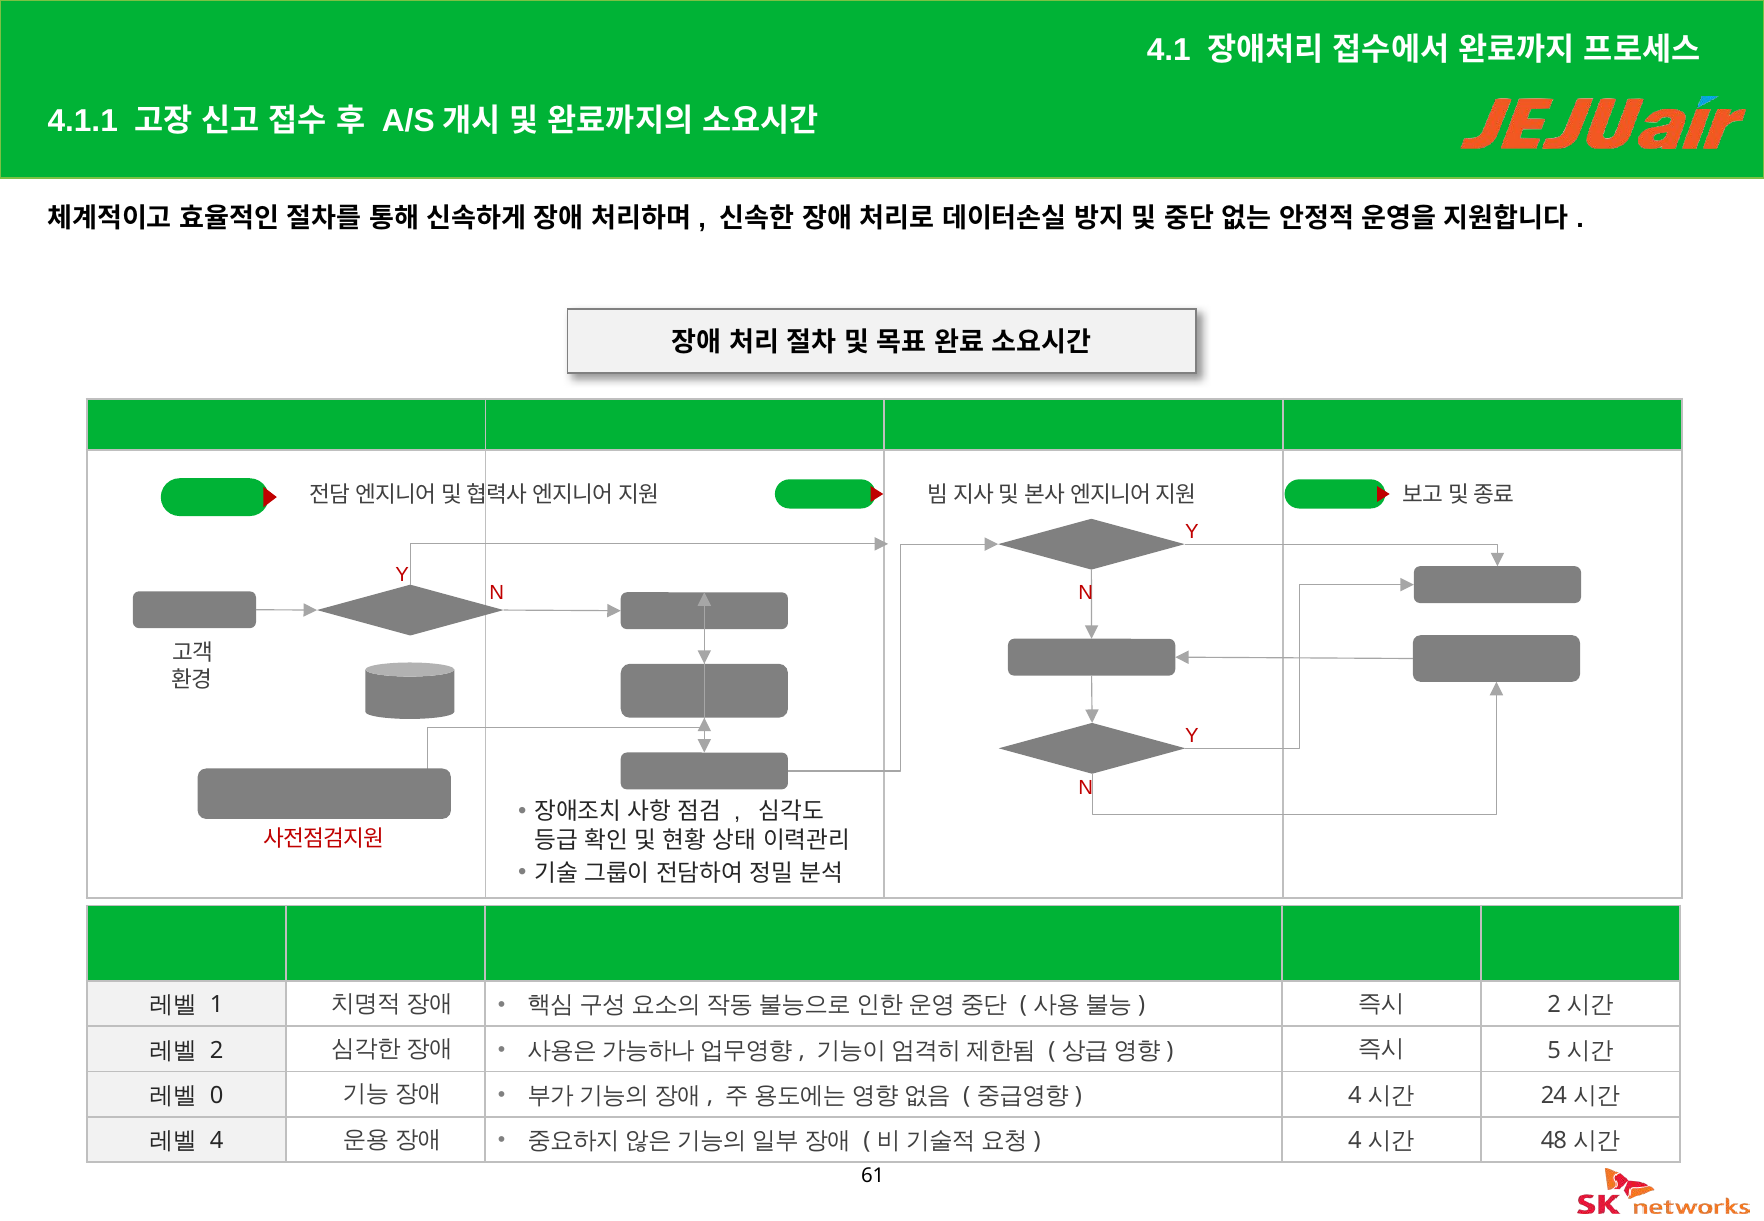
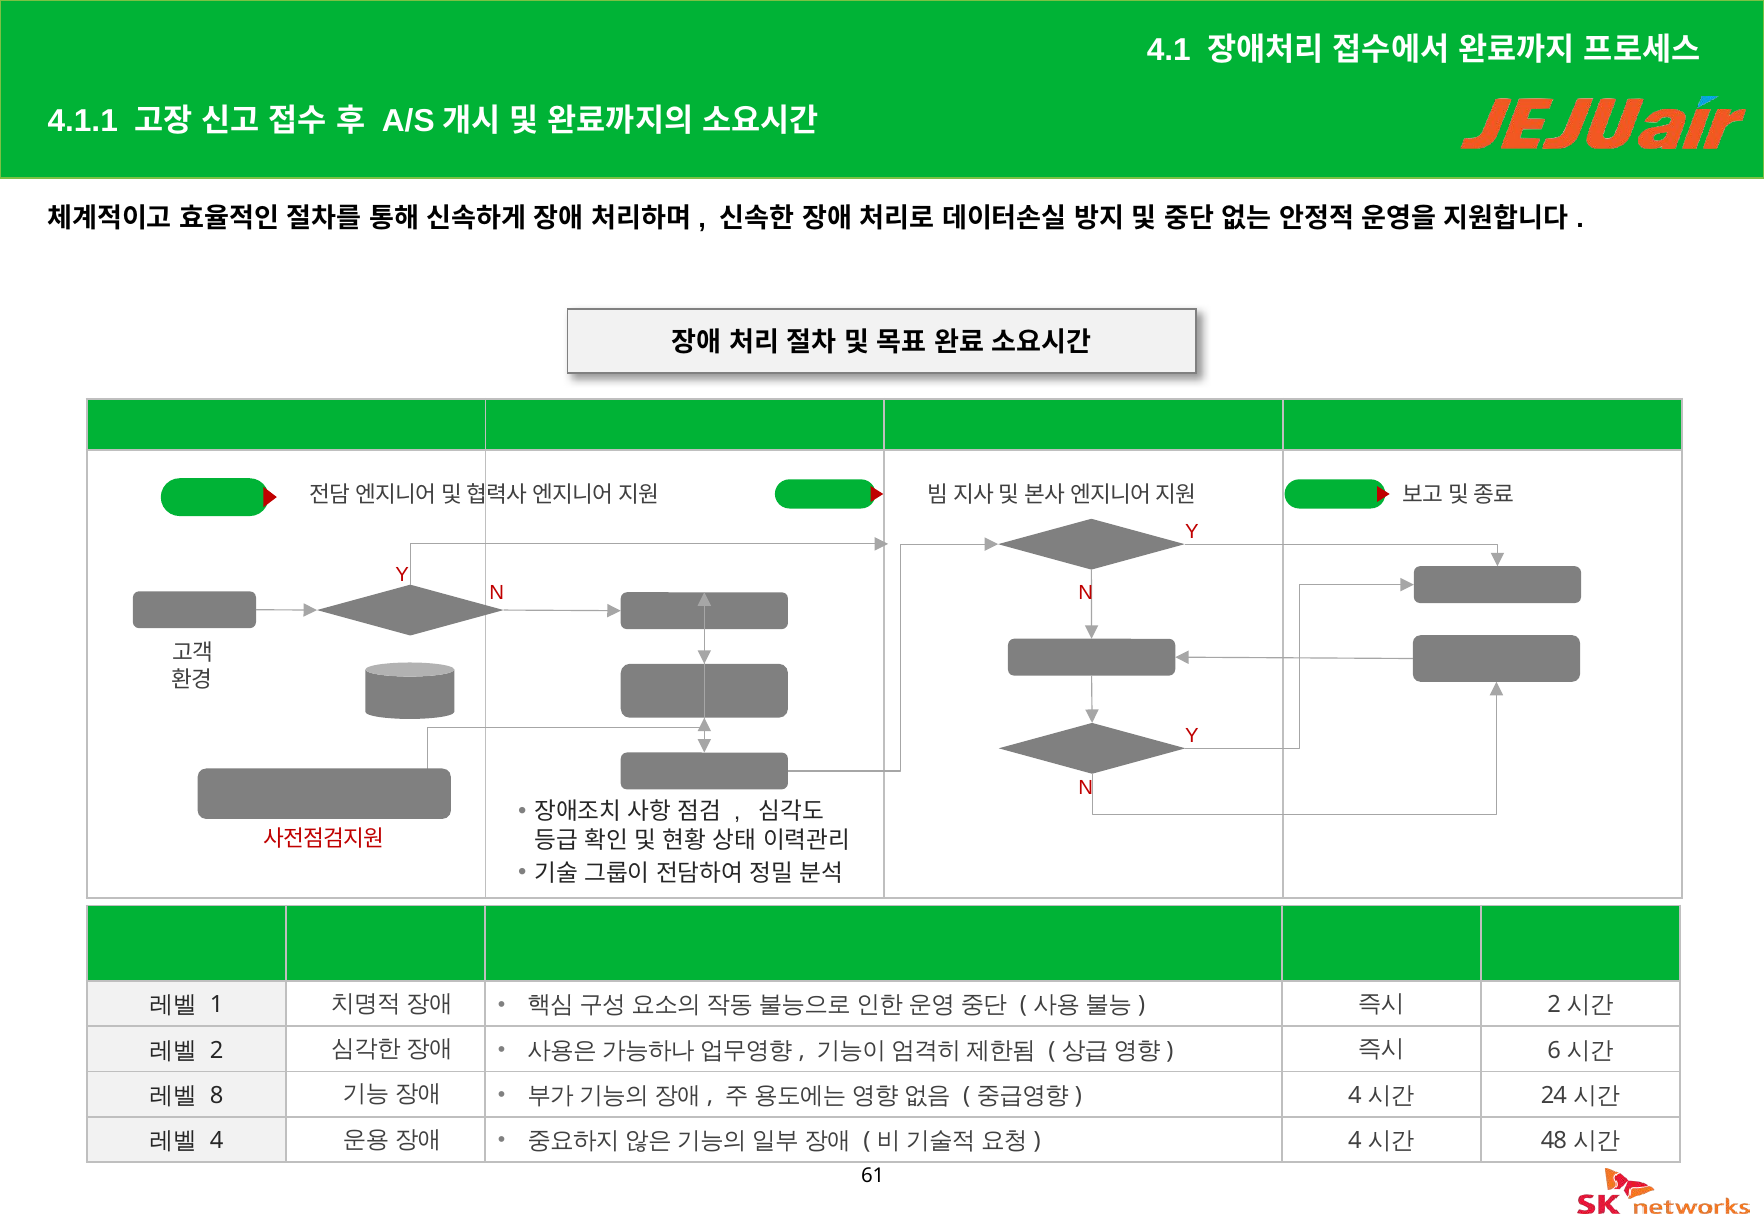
5: 5 -> 6 (1554, 1050)
0: 0 -> 8 (217, 1095)
